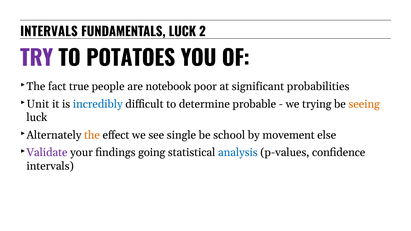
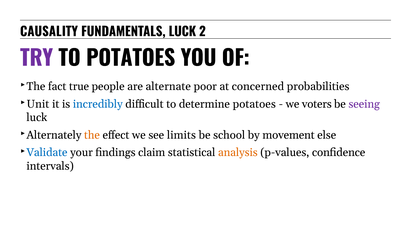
INTERVALS: INTERVALS -> CAUSALITY (49, 32)
notebook: notebook -> alternate (168, 86)
significant: significant -> concerned (258, 86)
determine probable: probable -> potatoes (254, 104)
trying: trying -> voters (317, 104)
seeing colour: orange -> purple (364, 104)
single: single -> limits (181, 135)
Validate colour: purple -> blue (47, 152)
going: going -> claim (152, 152)
analysis colour: blue -> orange (238, 152)
